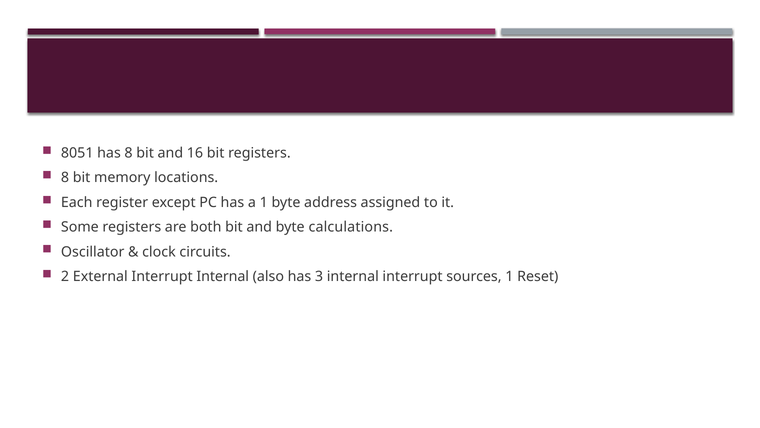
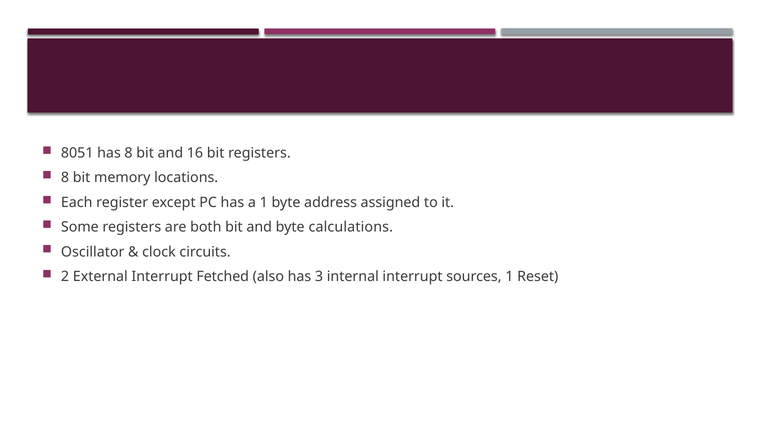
Interrupt Internal: Internal -> Fetched (223, 276)
